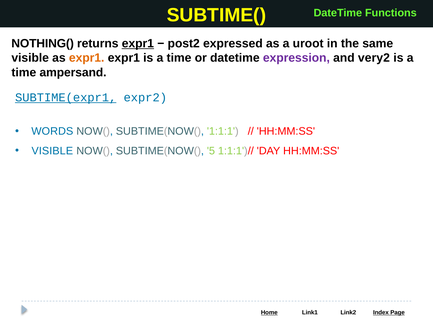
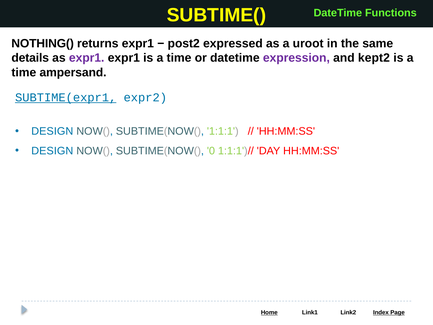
expr1 underline: present -> none (138, 43)
visible: visible -> details (30, 58)
expr1 colour: orange -> purple (87, 58)
very2: very2 -> kept2 (374, 58)
WORDS: WORDS -> DESIGN (52, 131)
VISIBLE: VISIBLE -> DESIGN (52, 151)
5: 5 -> 0 (211, 151)
